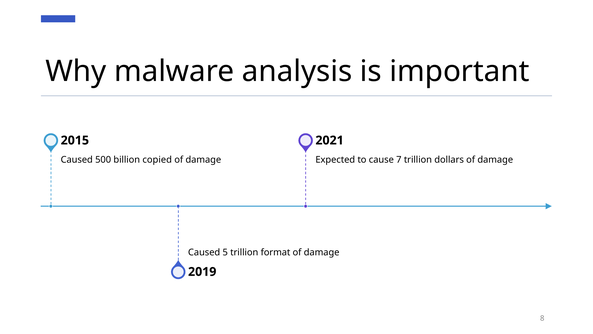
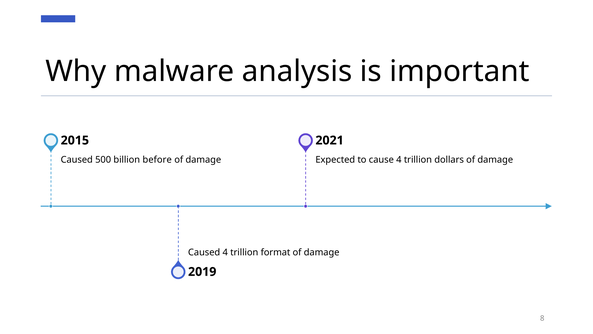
copied: copied -> before (157, 160)
cause 7: 7 -> 4 (399, 160)
Caused 5: 5 -> 4 (225, 252)
